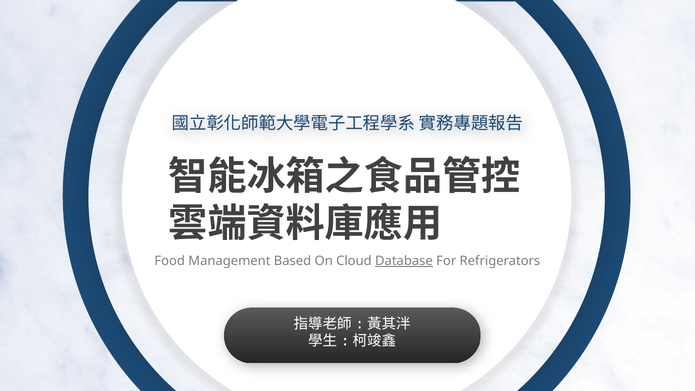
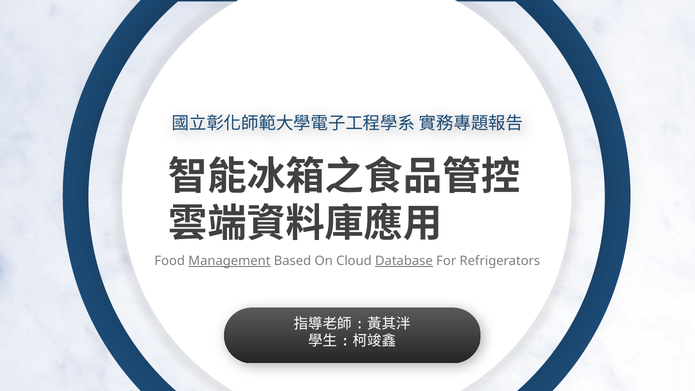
Management underline: none -> present (229, 261)
